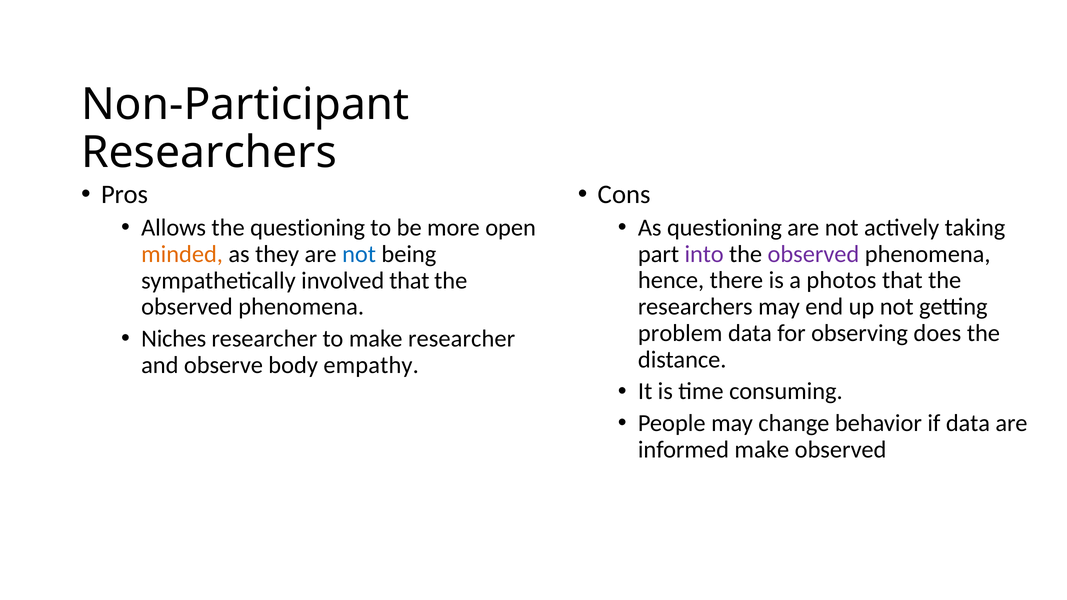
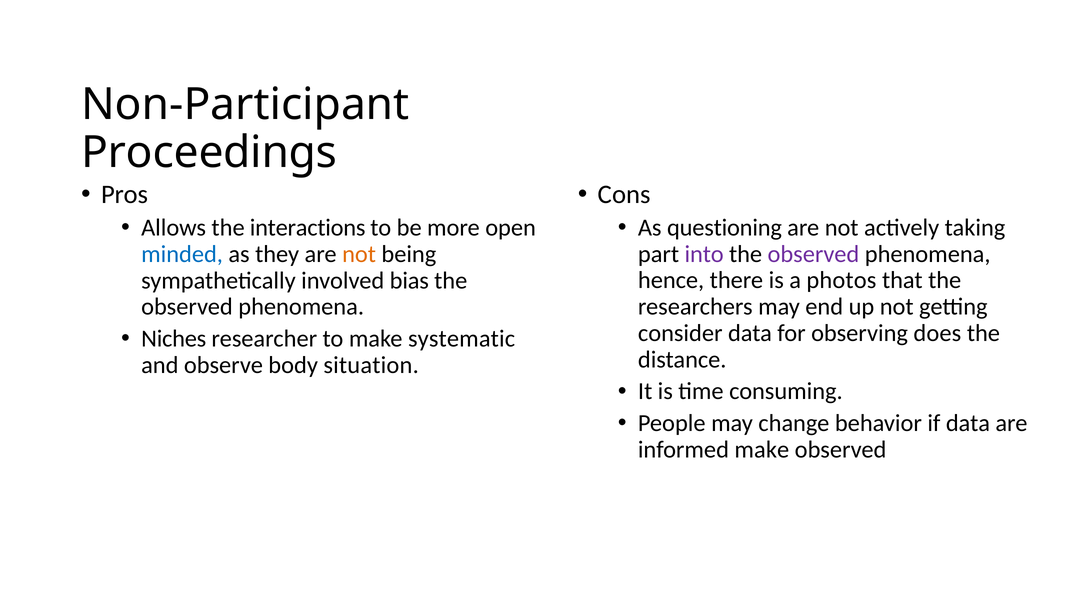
Researchers: Researchers -> Proceedings (209, 152)
the questioning: questioning -> interactions (308, 228)
minded colour: orange -> blue (182, 254)
not colour: blue -> orange (359, 254)
involved that: that -> bias (409, 281)
problem: problem -> consider (680, 333)
make researcher: researcher -> systematic (462, 339)
empathy: empathy -> situation (371, 365)
